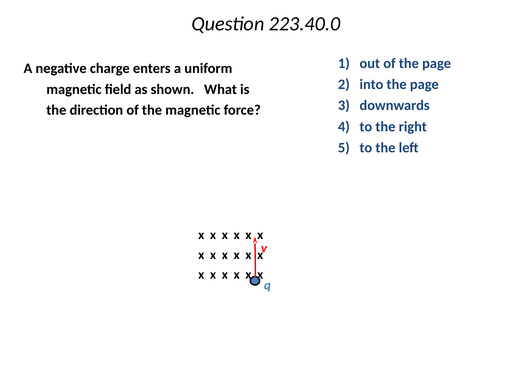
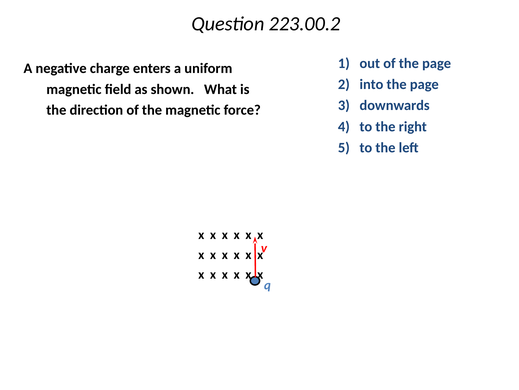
223.40.0: 223.40.0 -> 223.00.2 (305, 24)
